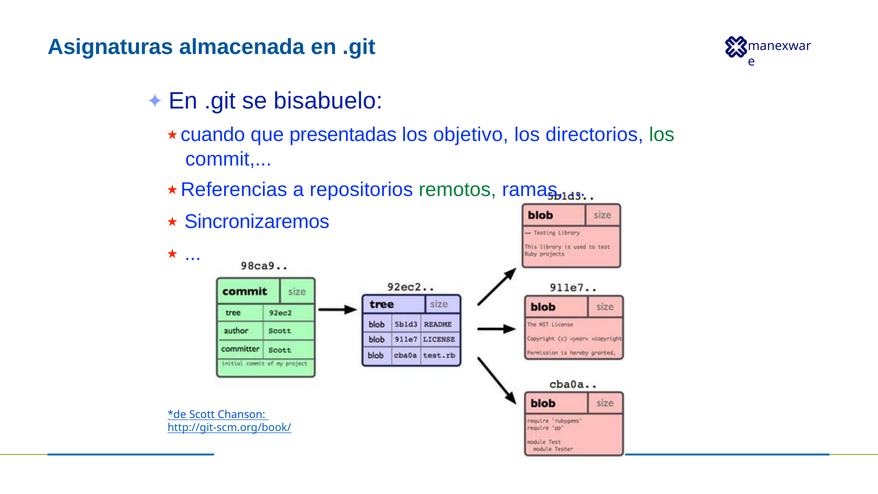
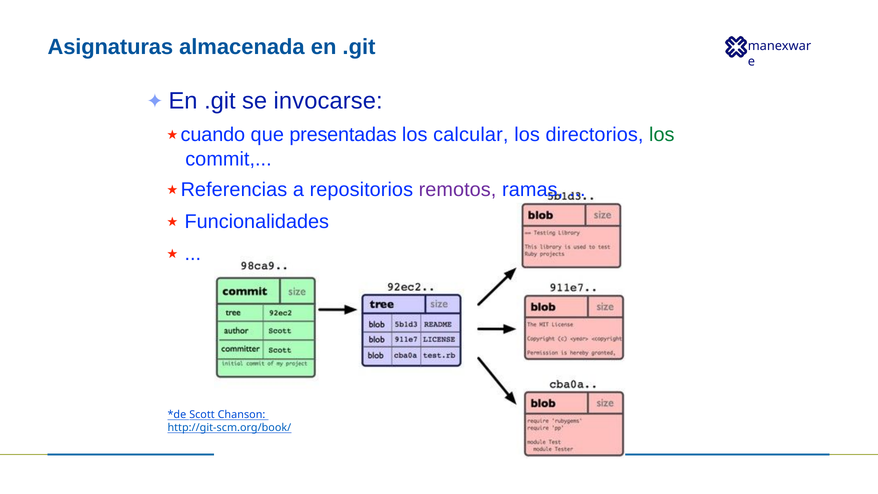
bisabuelo: bisabuelo -> invocarse (328, 101)
objetivo: objetivo -> calcular (471, 135)
remotos colour: green -> purple (457, 190)
Sincronizaremos: Sincronizaremos -> Funcionalidades (257, 222)
